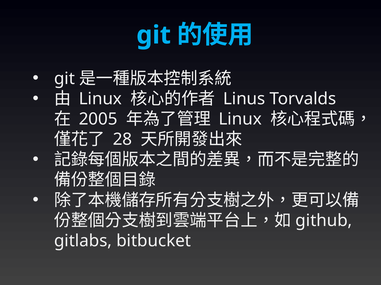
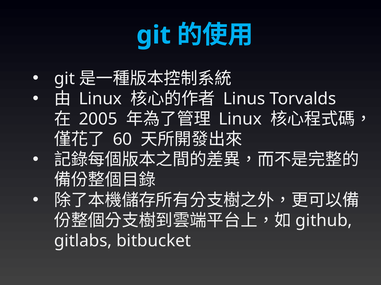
28: 28 -> 60 (122, 140)
